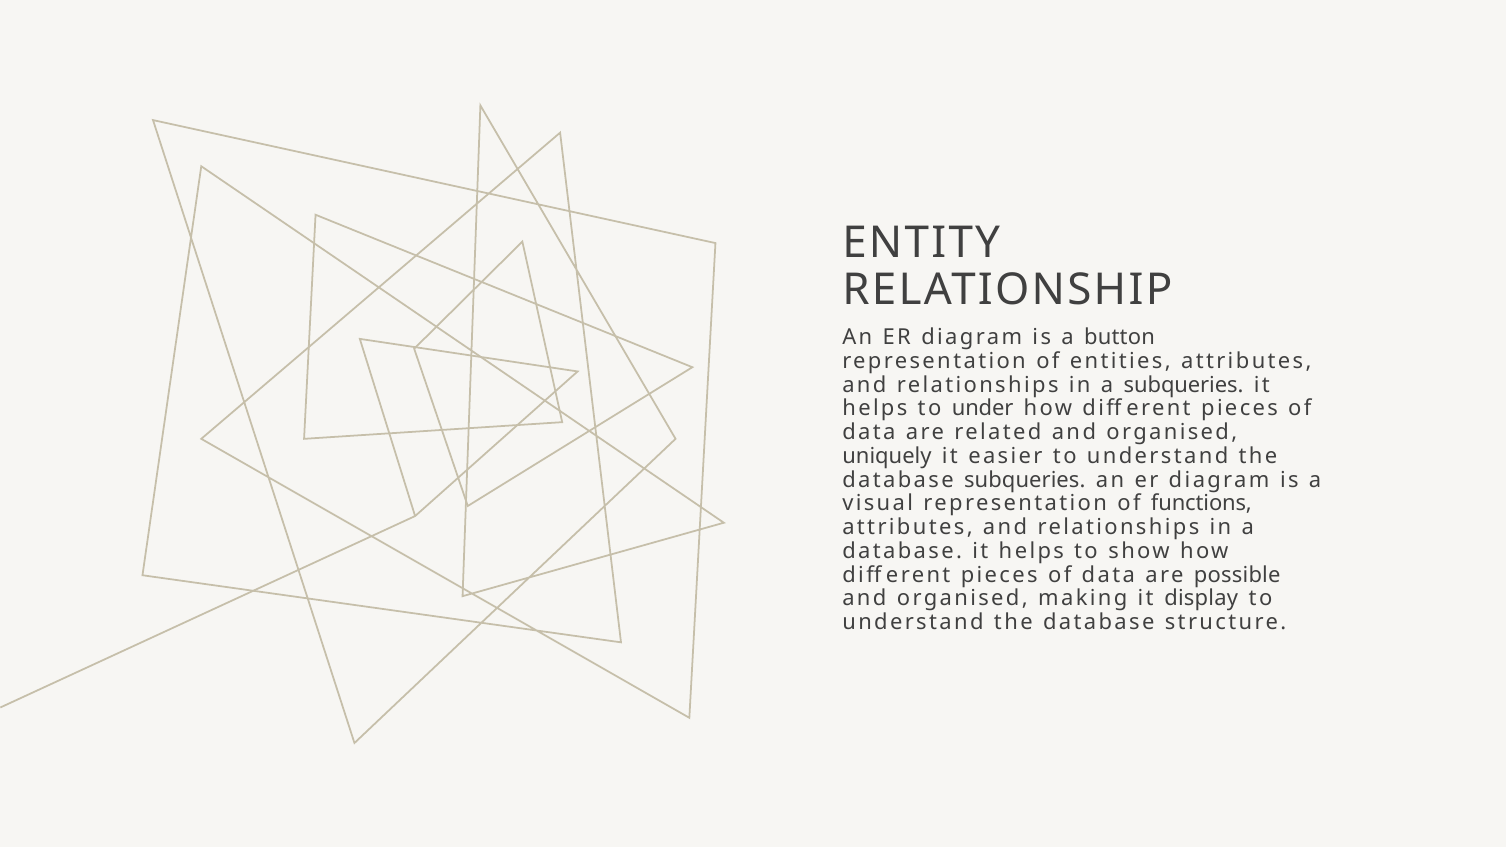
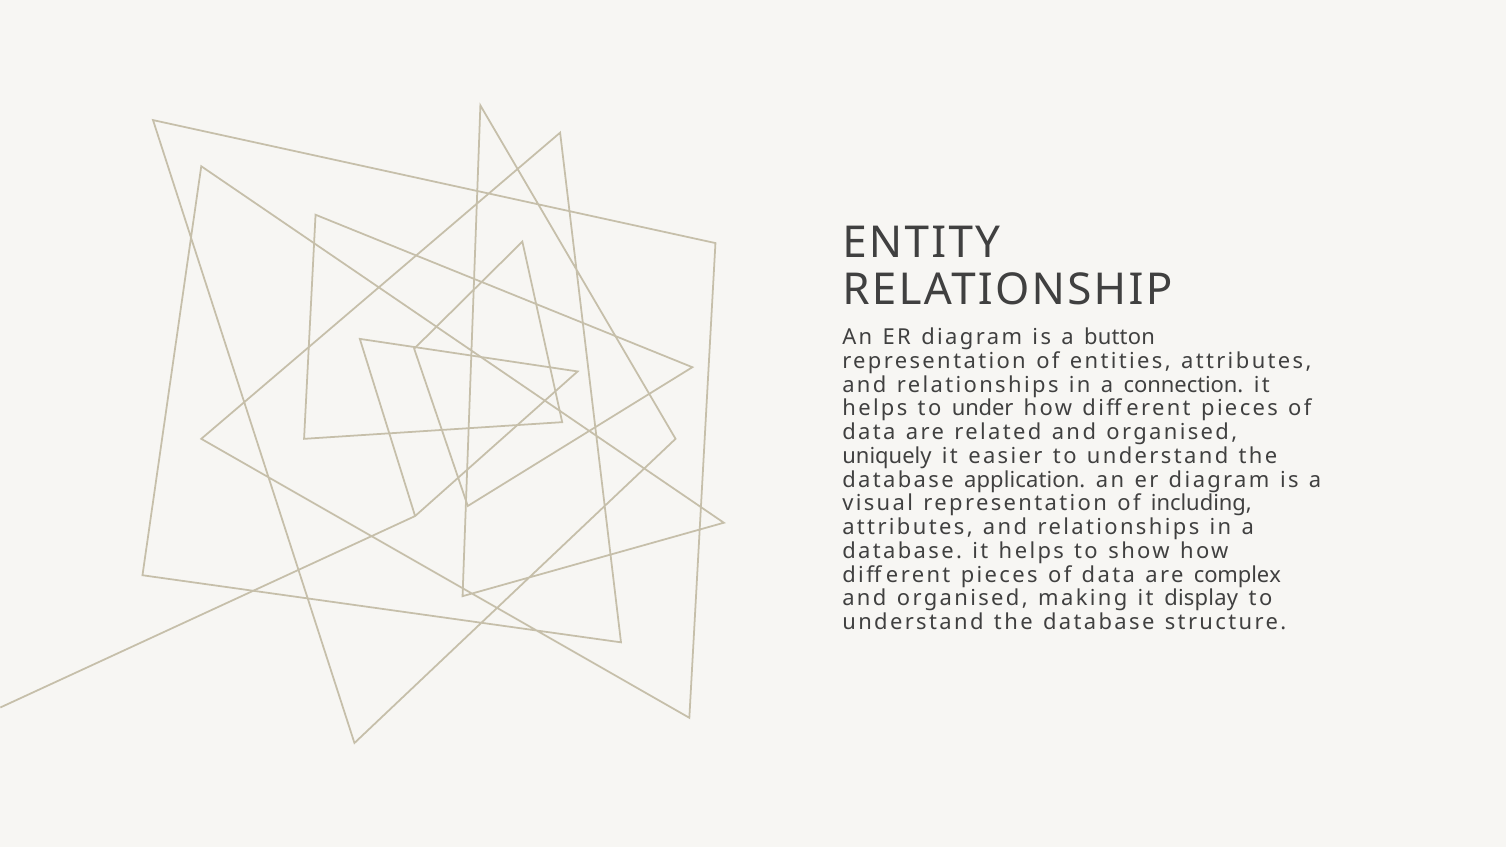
a subqueries: subqueries -> connection (1184, 385)
database subqueries: subqueries -> application (1025, 480)
functions: functions -> including (1201, 504)
possible: possible -> complex (1237, 575)
